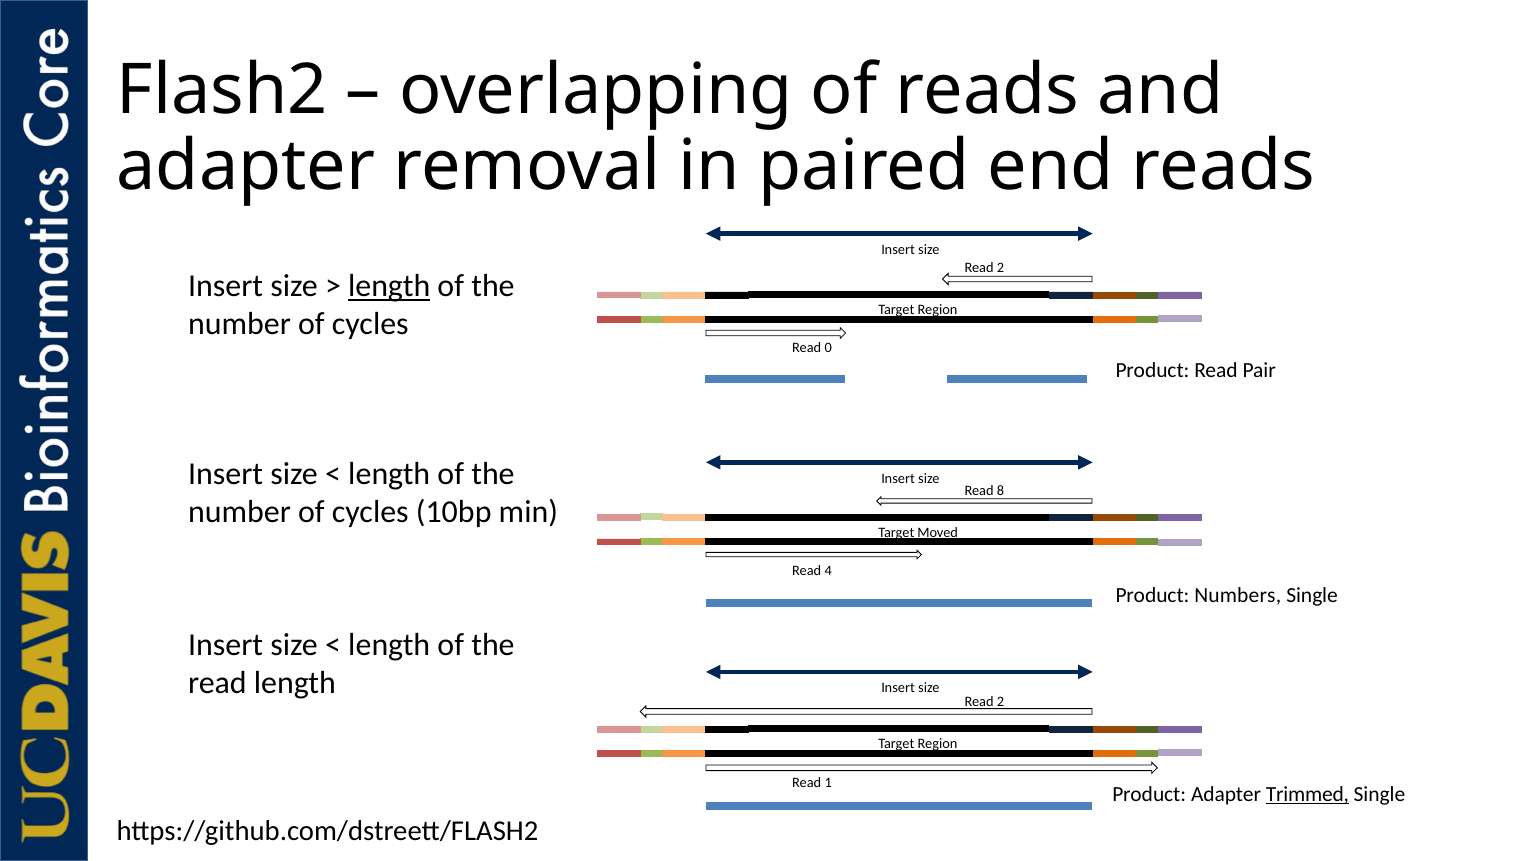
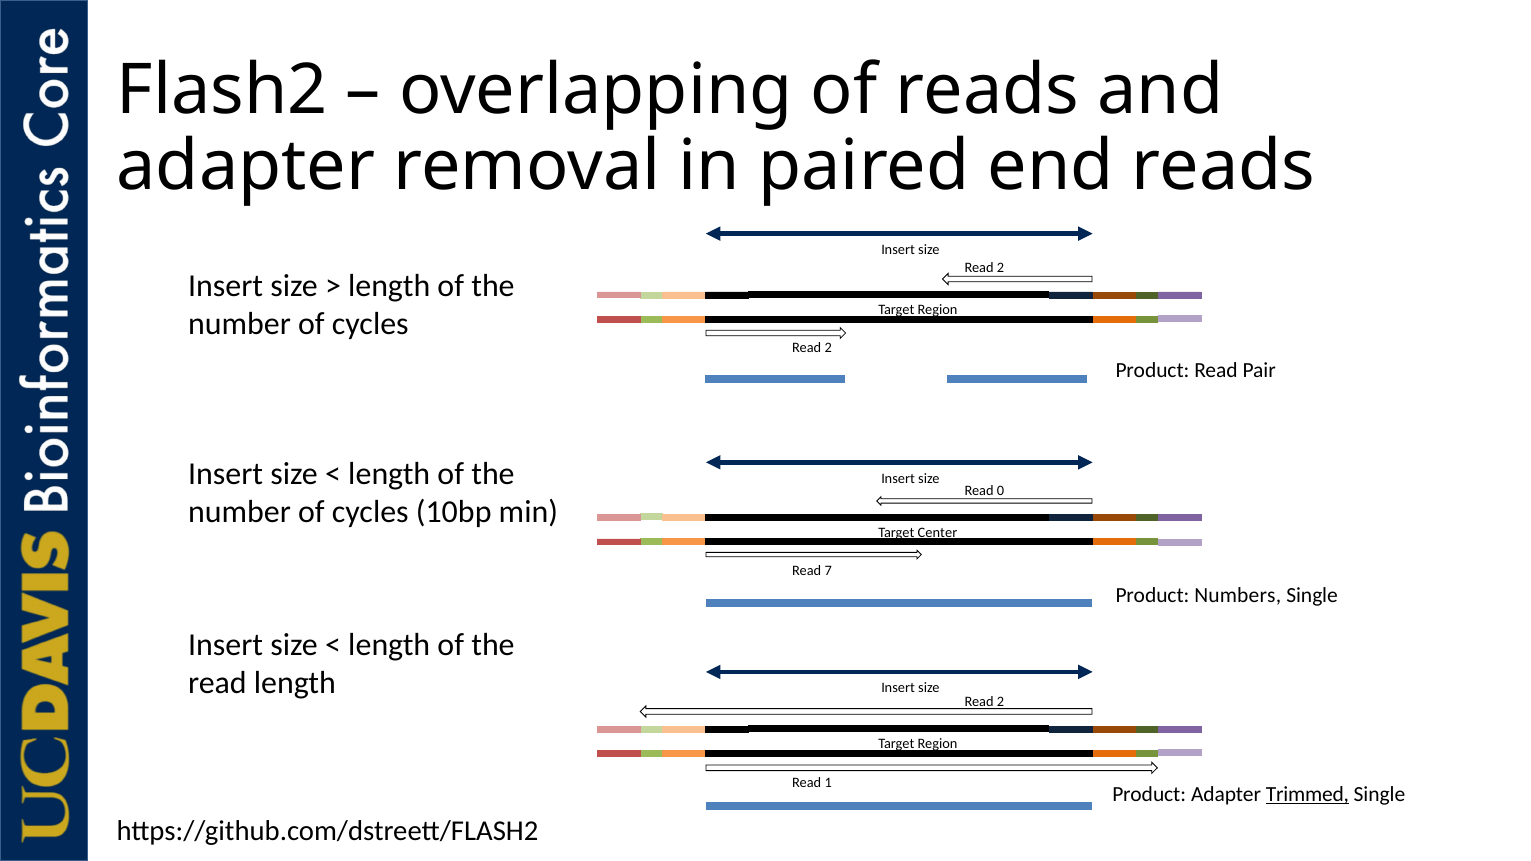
length underline: present -> none (389, 286)
0: 0 -> 2 (828, 348)
8: 8 -> 0 (1001, 491)
Moved: Moved -> Center (937, 532)
4: 4 -> 7 (828, 571)
